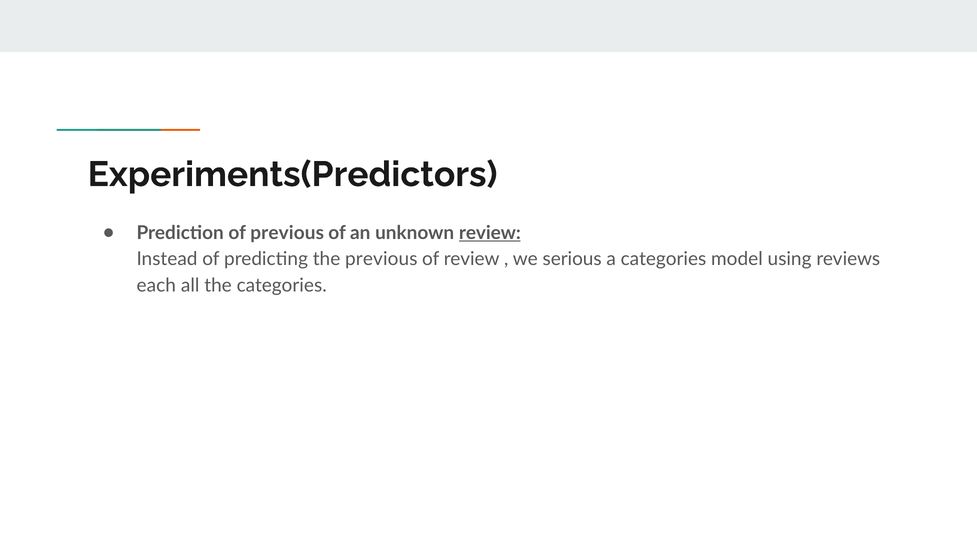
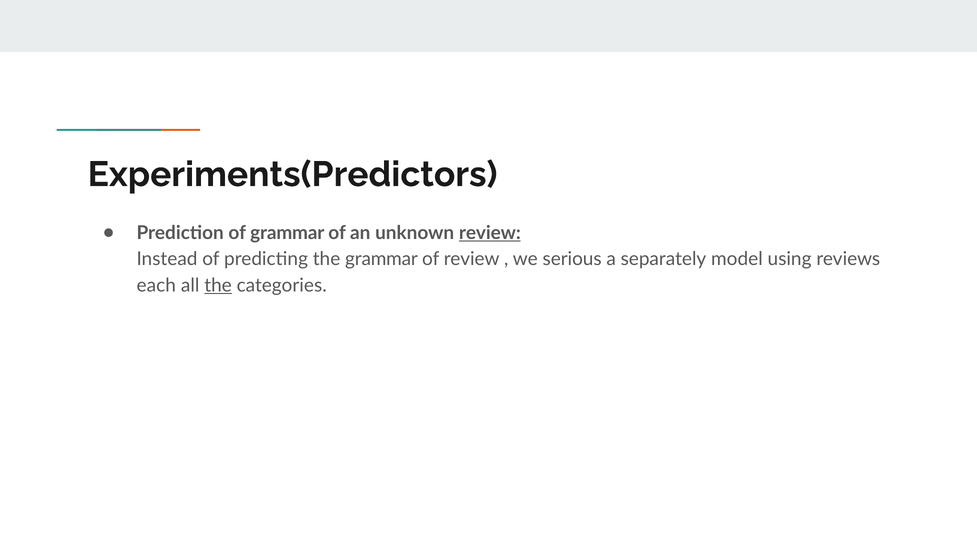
of previous: previous -> grammar (287, 233)
the previous: previous -> grammar (381, 259)
a categories: categories -> separately (663, 259)
the underline: none -> present (218, 285)
